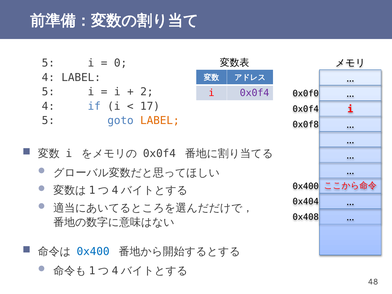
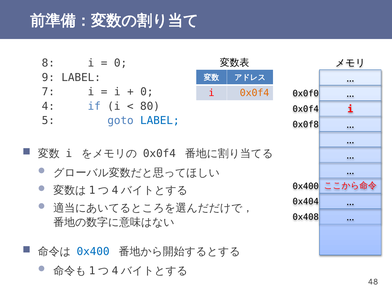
5: 5 -> 8 (48, 63)
4: 4 -> 9 (48, 78)
5: 5 -> 7 (48, 92)
2: 2 -> 0 (147, 92)
0x0f4 colour: purple -> orange (255, 93)
17: 17 -> 80 (150, 106)
LABEL colour: orange -> blue (160, 121)
